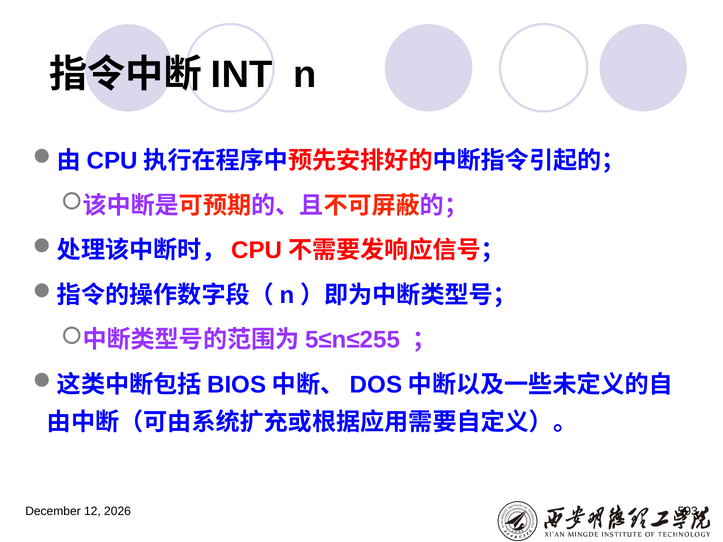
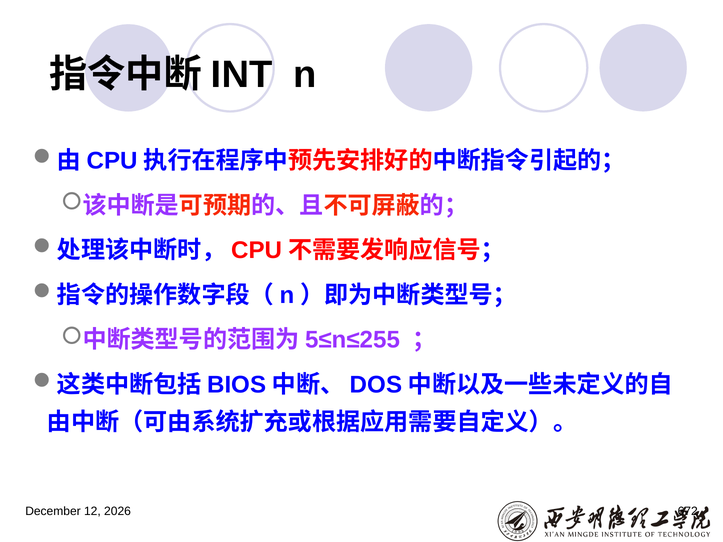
593: 593 -> 672 (688, 512)
